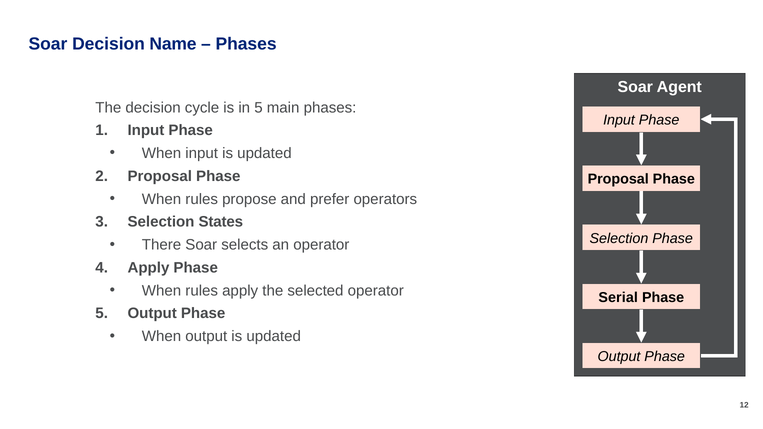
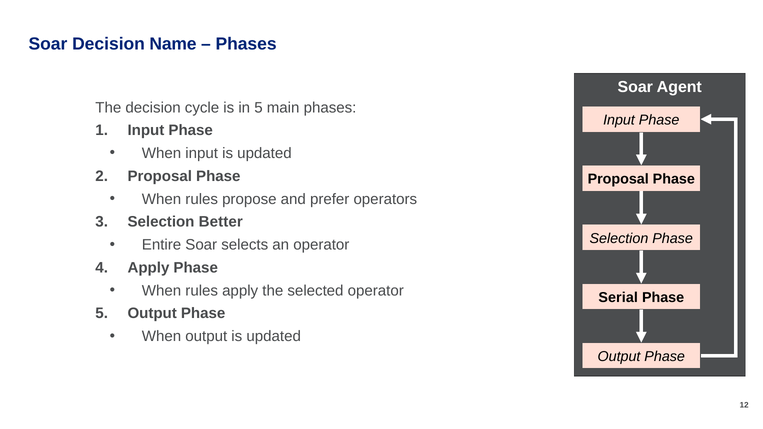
States: States -> Better (221, 222)
There: There -> Entire (162, 245)
